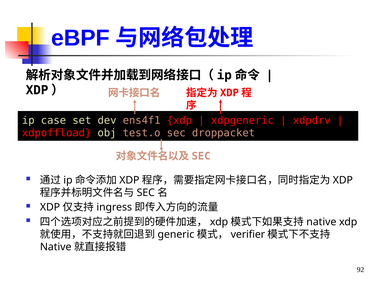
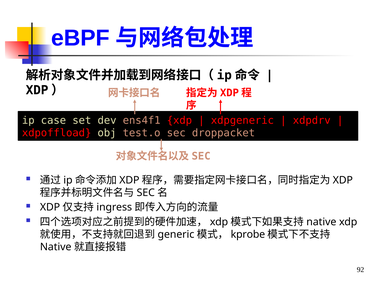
verifier: verifier -> kprobe (248, 234)
